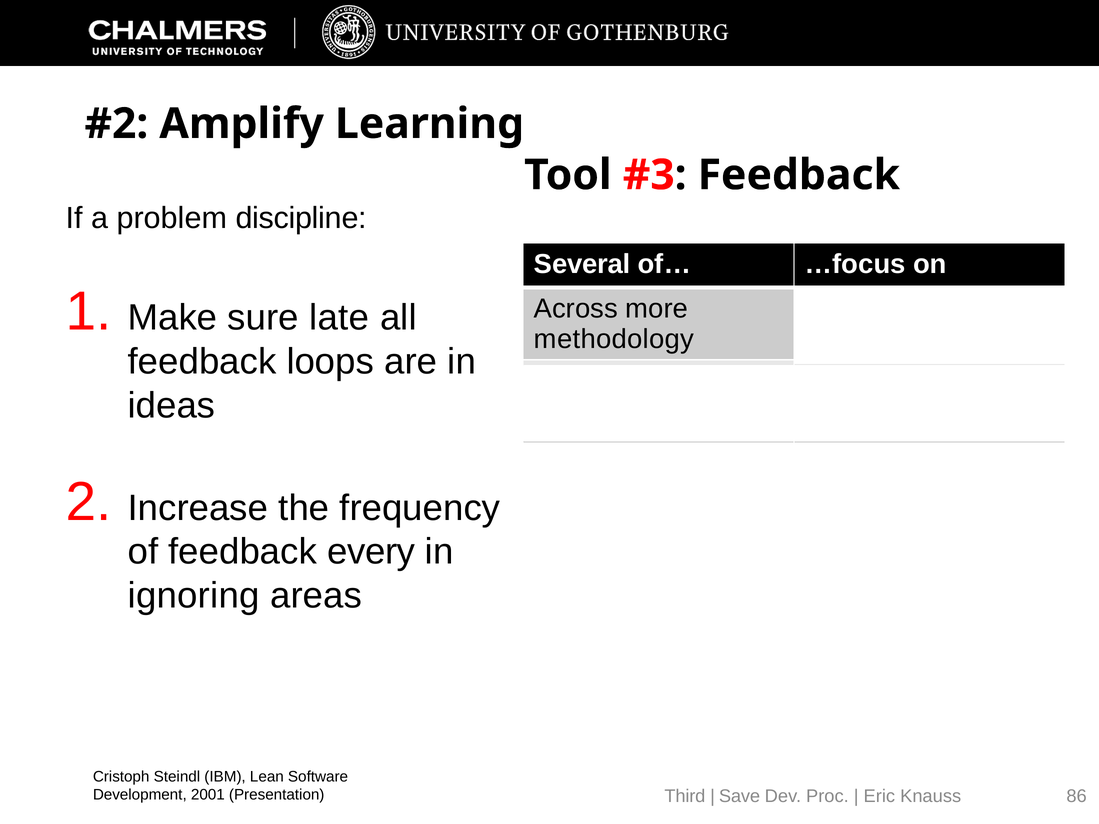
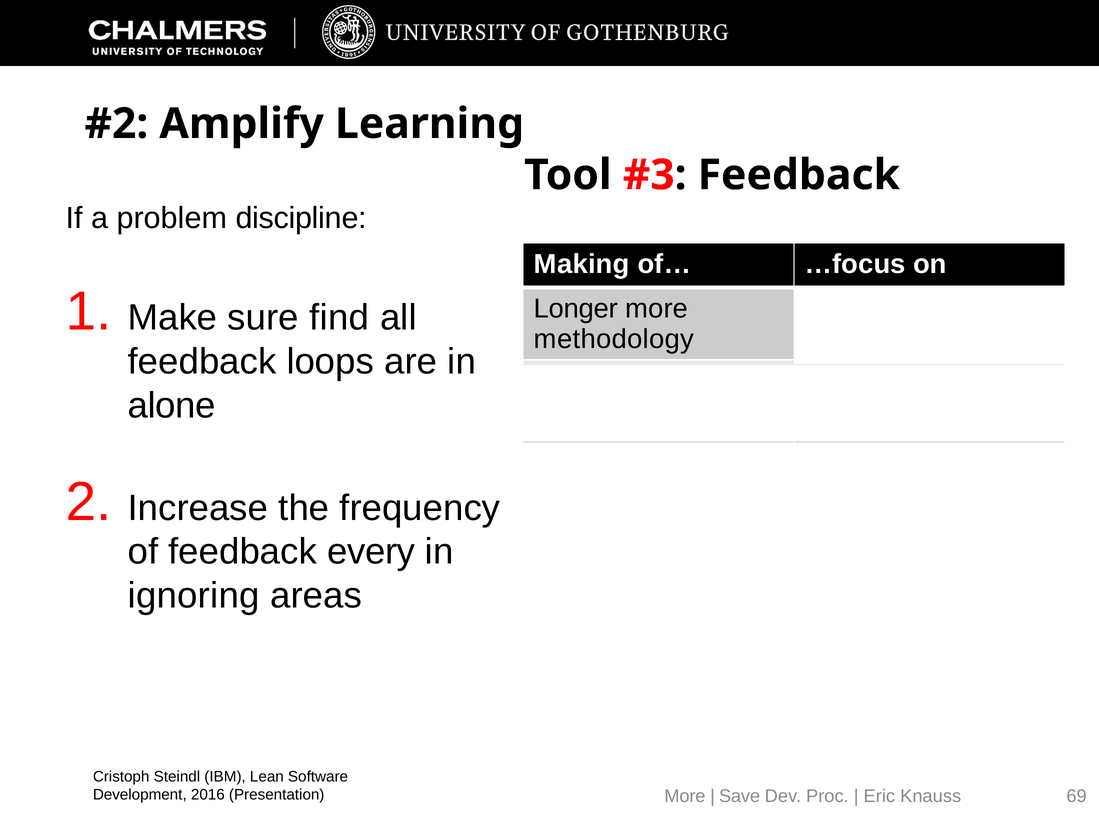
Several: Several -> Making (582, 264)
late: late -> find (339, 318)
Across: Across -> Longer (576, 309)
ideas: ideas -> alone (172, 406)
2001: 2001 -> 2016 (208, 795)
Third: Third -> More (685, 796)
86: 86 -> 69 (1077, 796)
